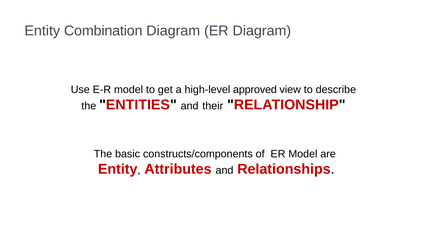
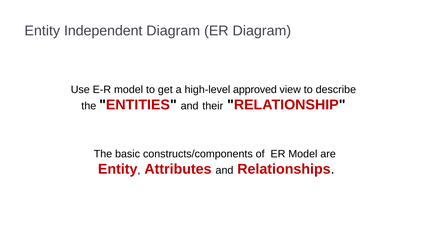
Combination: Combination -> Independent (103, 31)
